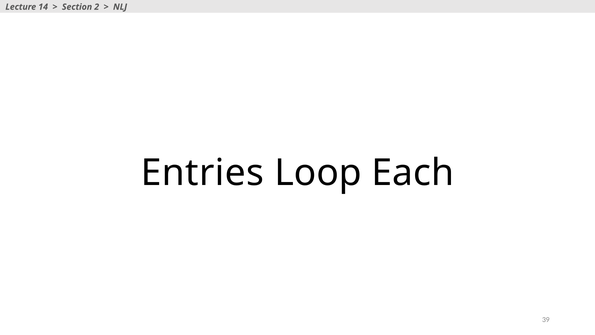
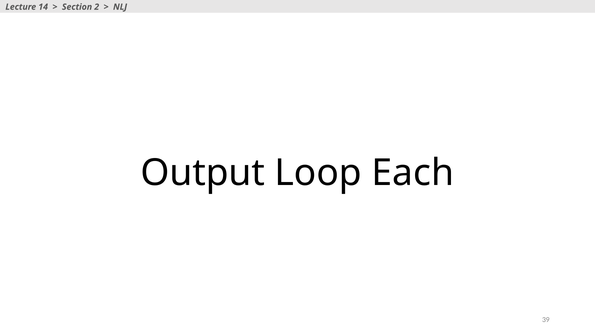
Entries: Entries -> Output (203, 173)
